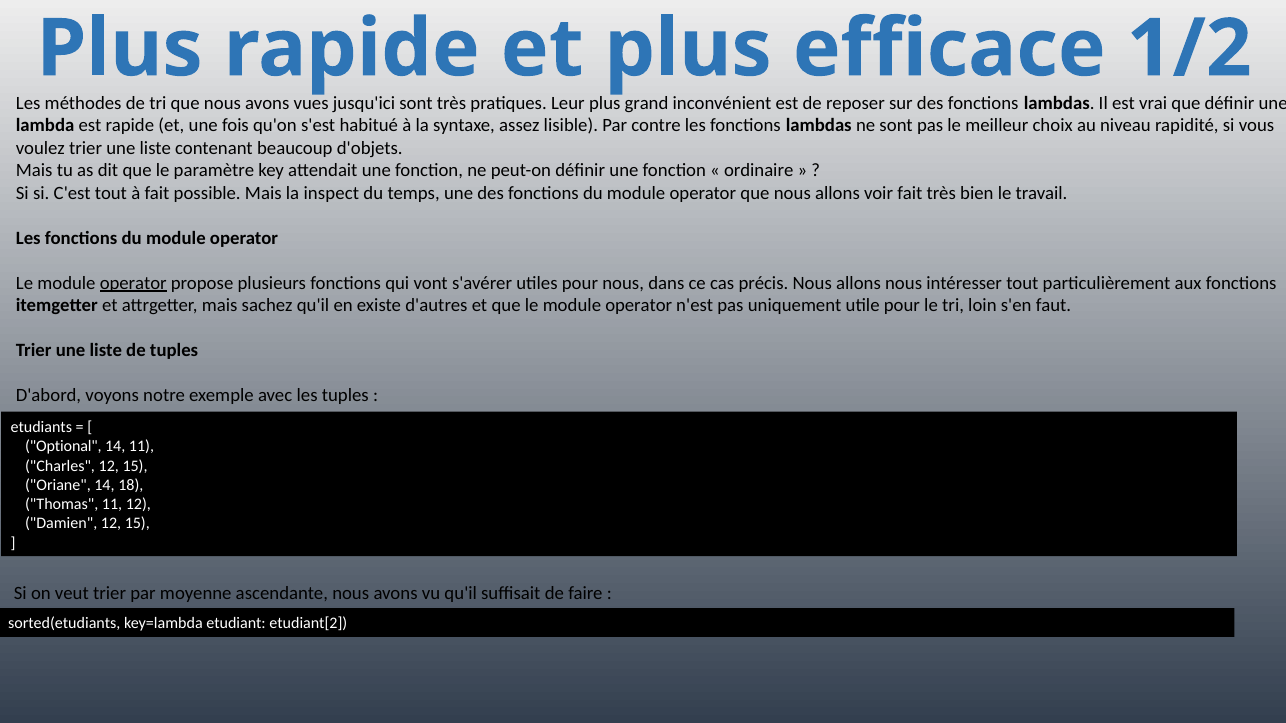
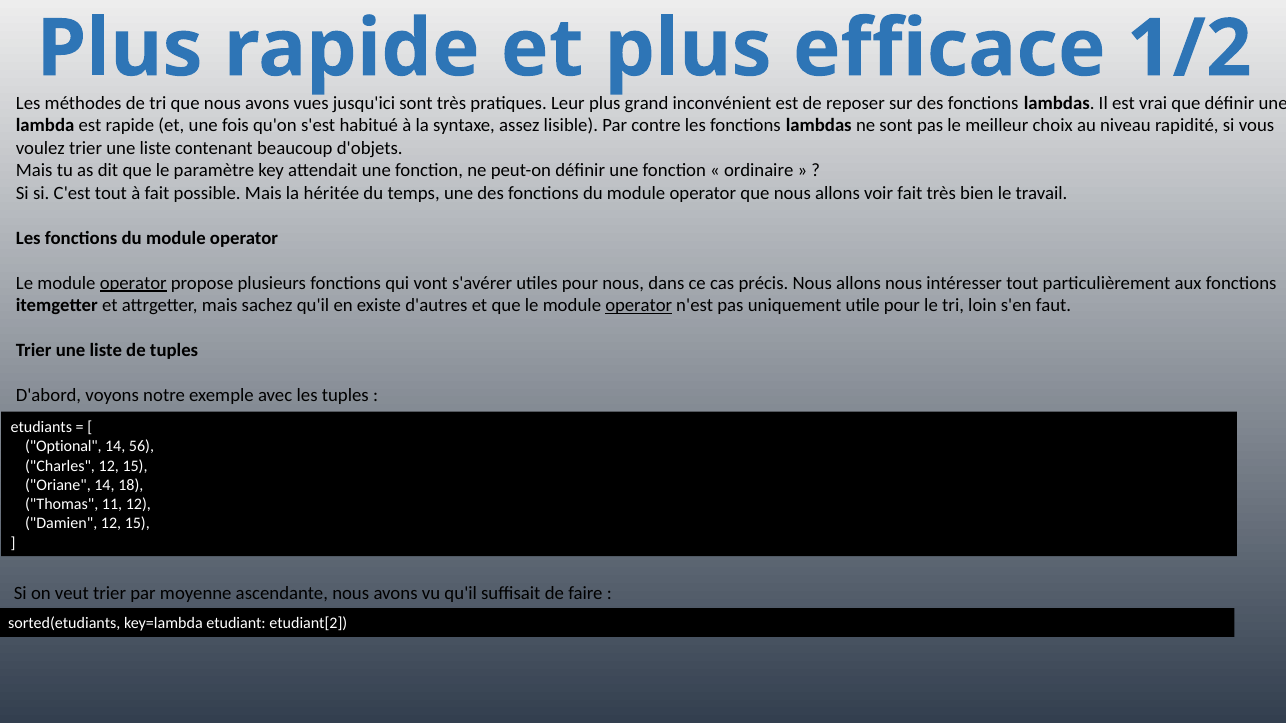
inspect: inspect -> héritée (331, 193)
operator underline: none -> present (639, 306)
14 11: 11 -> 56 (142, 447)
